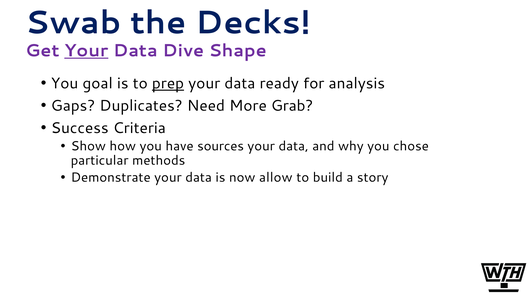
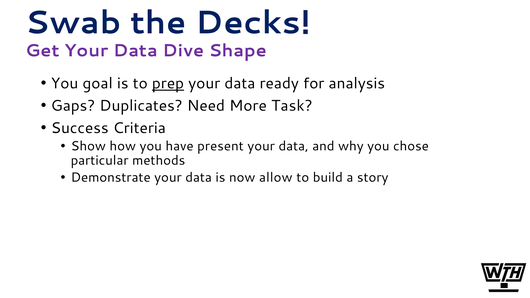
Your underline: present -> none (86, 51)
Grab: Grab -> Task (292, 106)
sources: sources -> present (220, 146)
